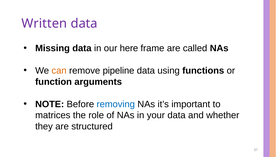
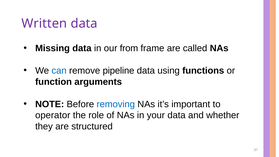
here: here -> from (129, 48)
can colour: orange -> blue (59, 71)
matrices: matrices -> operator (53, 115)
